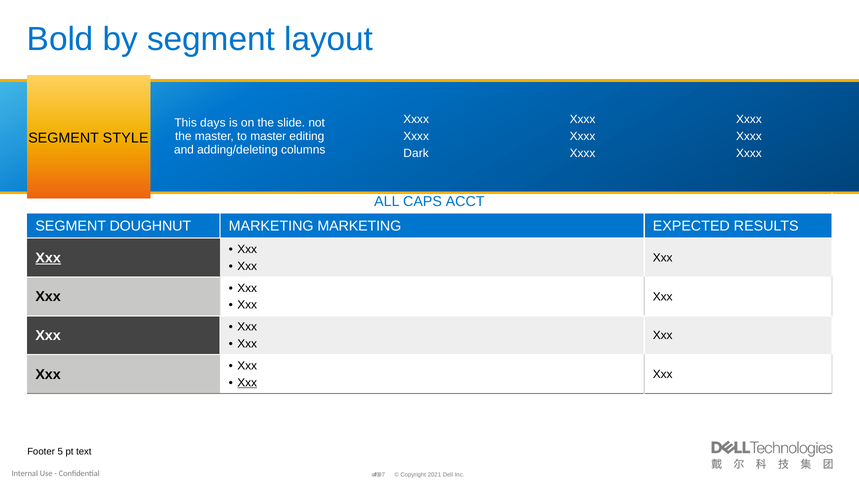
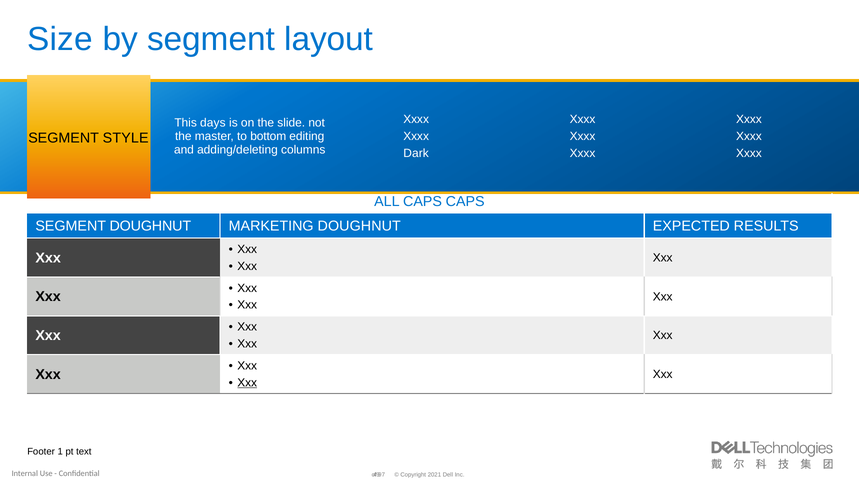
Bold: Bold -> Size (60, 39)
to master: master -> bottom (268, 136)
CAPS ACCT: ACCT -> CAPS (465, 202)
MARKETING MARKETING: MARKETING -> DOUGHNUT (359, 226)
Xxx underline: present -> none (48, 258)
5: 5 -> 1 (60, 452)
